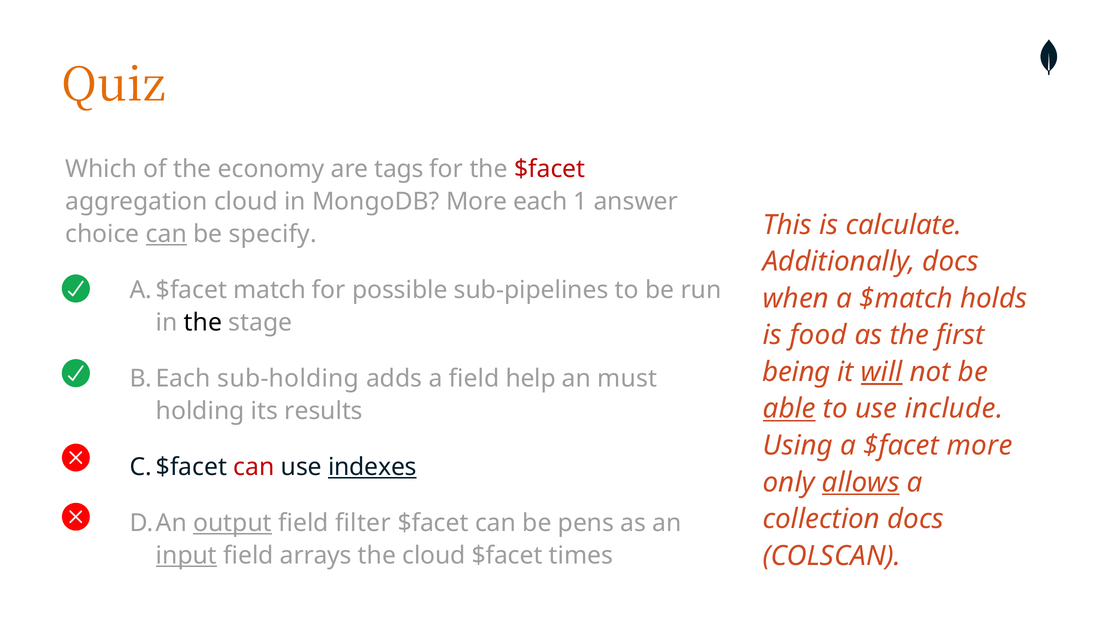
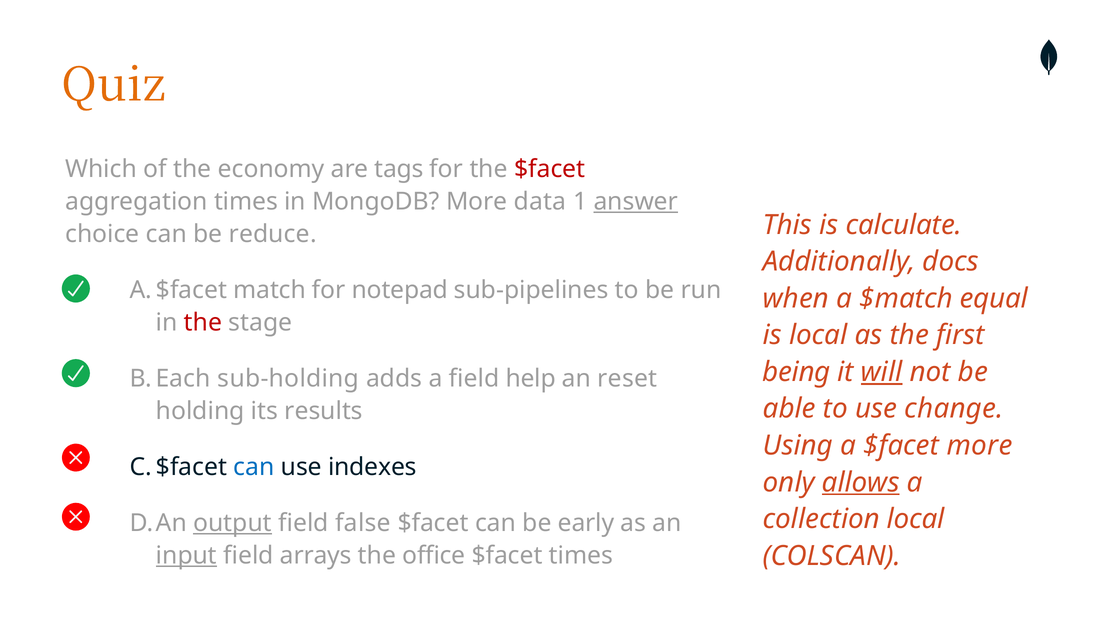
aggregation cloud: cloud -> times (246, 202)
each: each -> data (540, 202)
answer underline: none -> present (636, 202)
can underline: present -> none (166, 234)
specify: specify -> reduce (273, 234)
possible: possible -> notepad (400, 290)
holds: holds -> equal (994, 299)
the colour: black -> red (203, 323)
is food: food -> local (818, 335)
must: must -> reset (627, 379)
able underline: present -> none (789, 409)
include: include -> change (954, 409)
can colour: red -> blue (254, 467)
indexes underline: present -> none (372, 467)
collection docs: docs -> local (916, 519)
filter: filter -> false (363, 523)
pens: pens -> early (586, 523)
the cloud: cloud -> office (434, 556)
